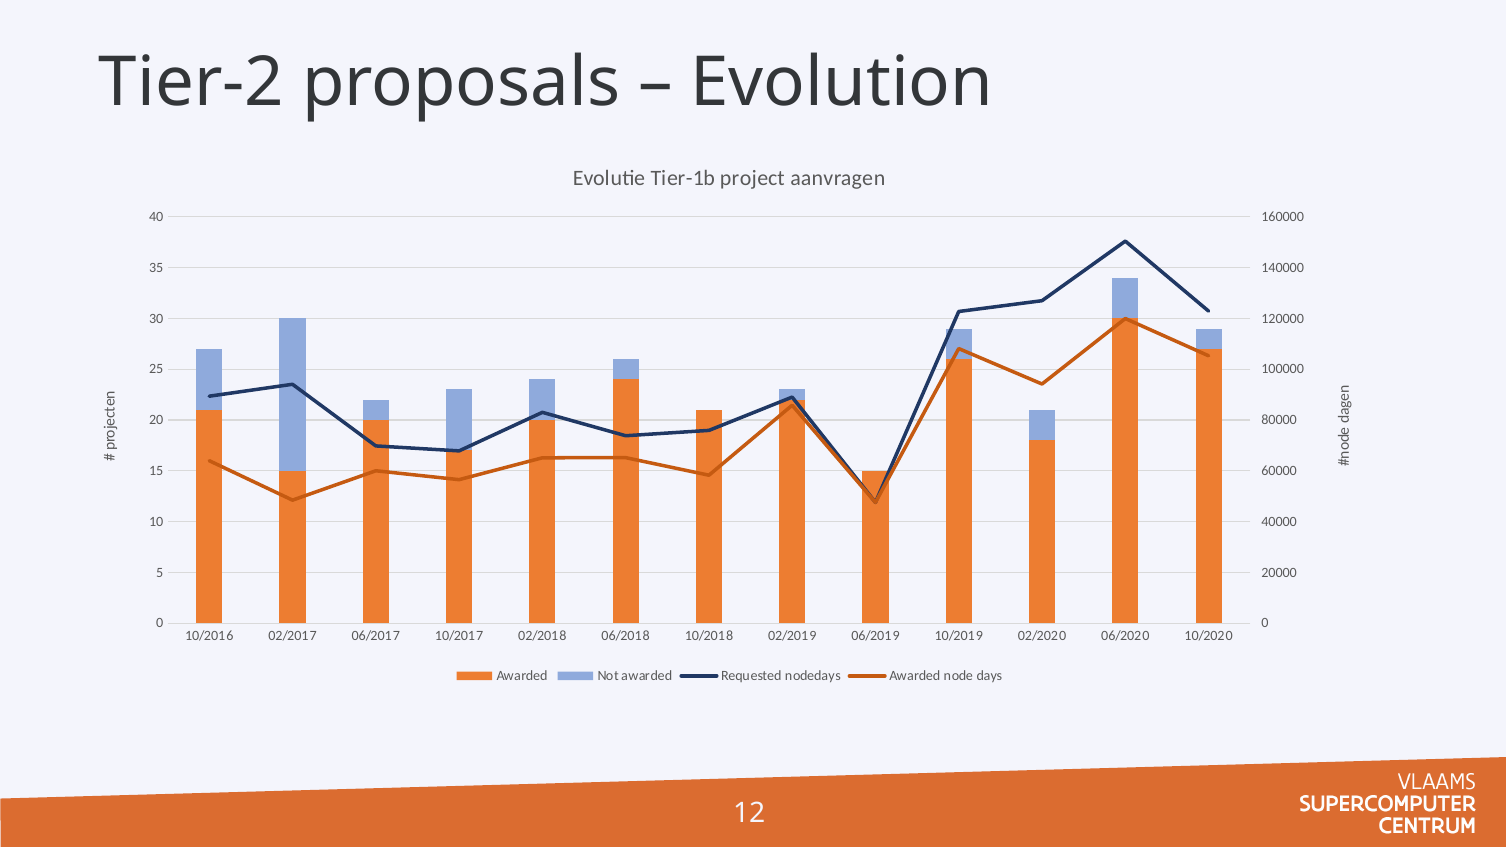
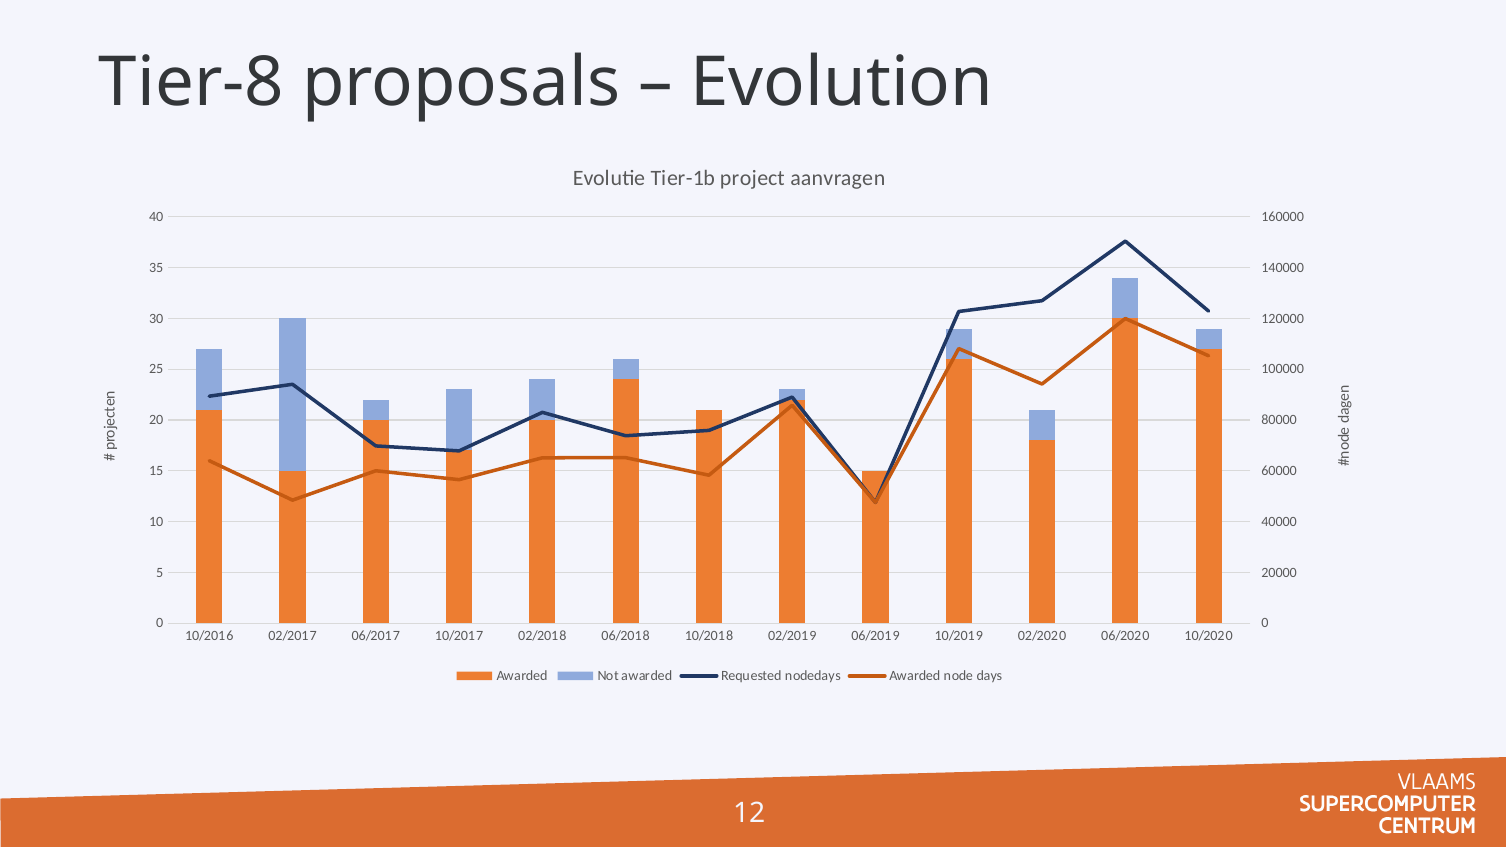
Tier-2: Tier-2 -> Tier-8 (192, 83)
